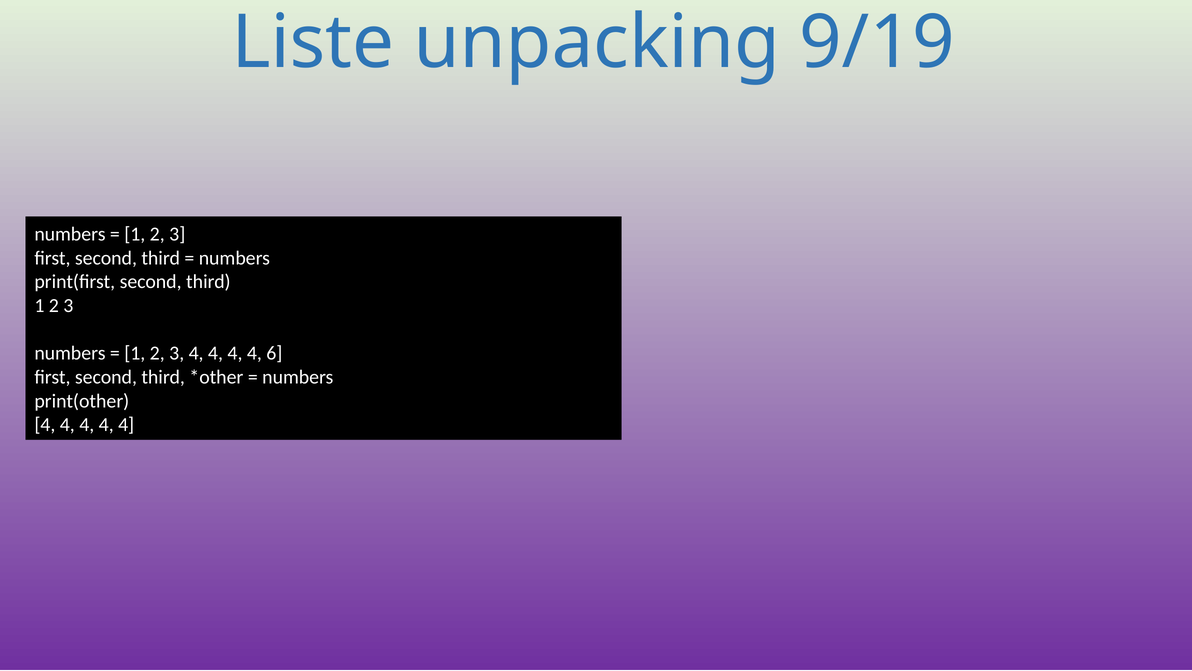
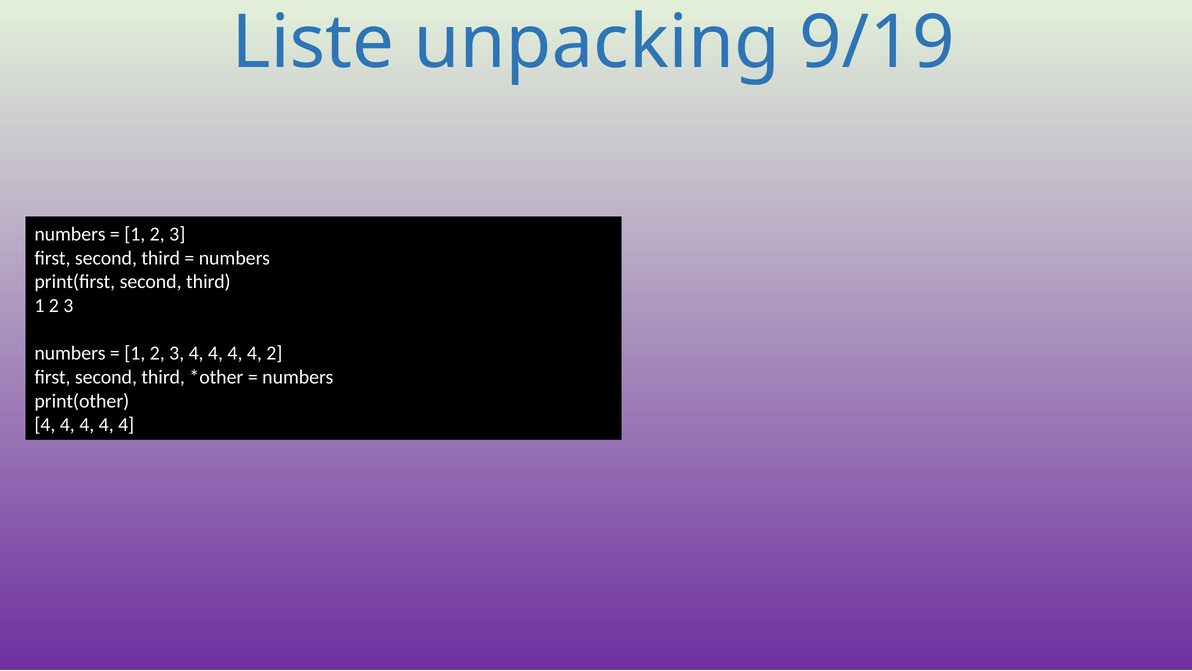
4 6: 6 -> 2 (274, 353)
